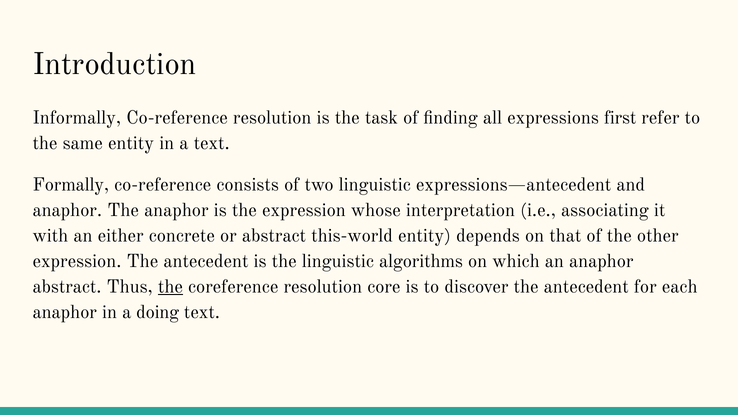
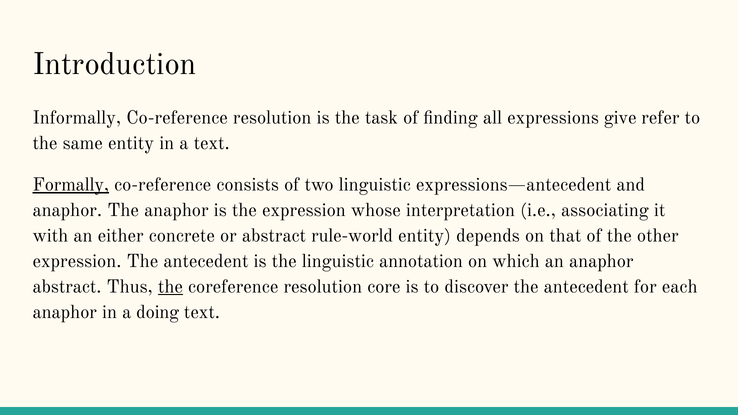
first: first -> give (620, 118)
Formally underline: none -> present (71, 185)
this-world: this-world -> rule-world (352, 236)
algorithms: algorithms -> annotation (421, 261)
